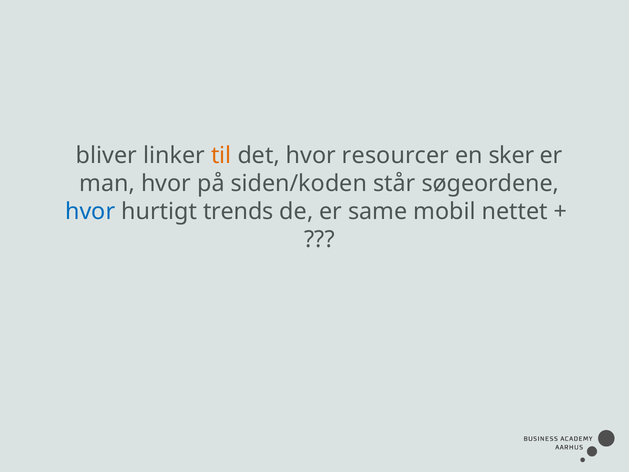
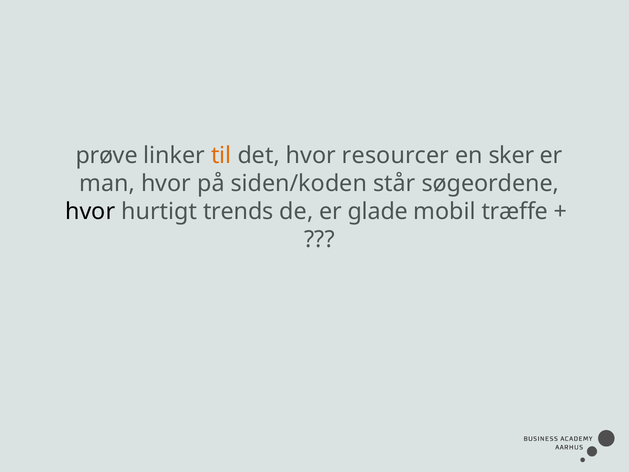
bliver: bliver -> prøve (107, 155)
hvor colour: blue -> black (90, 211)
same: same -> glade (378, 211)
nettet: nettet -> træffe (515, 211)
